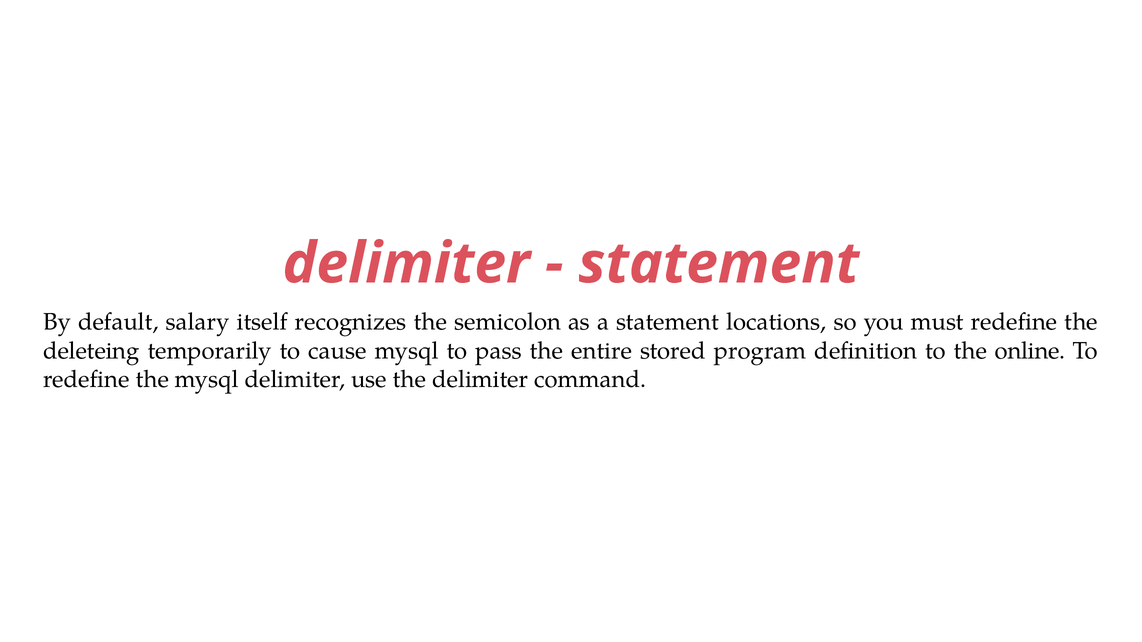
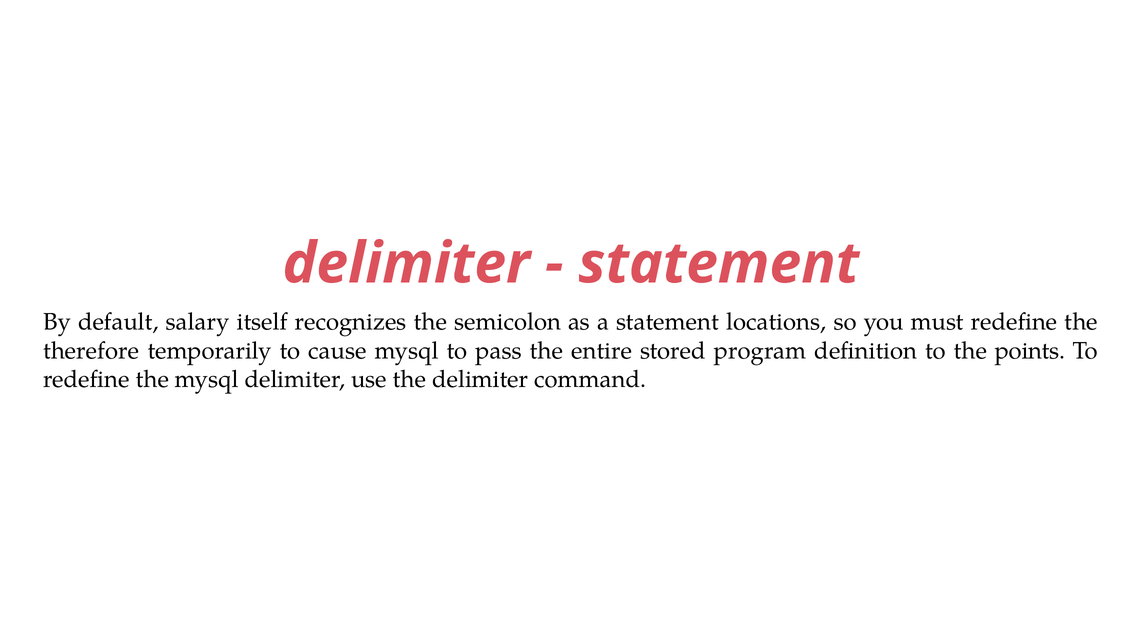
deleteing: deleteing -> therefore (91, 351)
online: online -> points (1030, 351)
